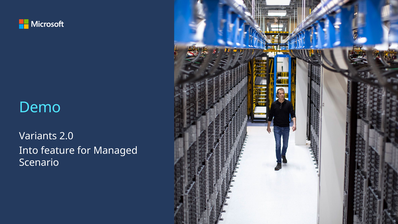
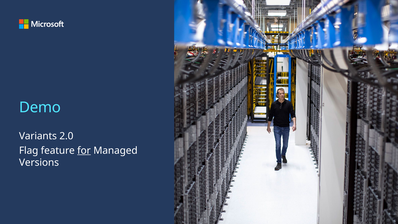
Into: Into -> Flag (29, 150)
for underline: none -> present (84, 150)
Scenario: Scenario -> Versions (39, 162)
